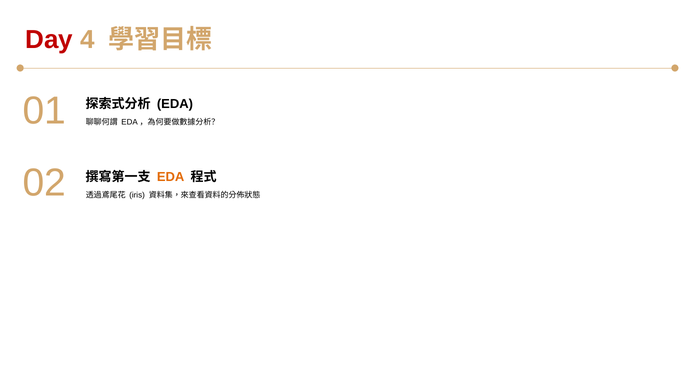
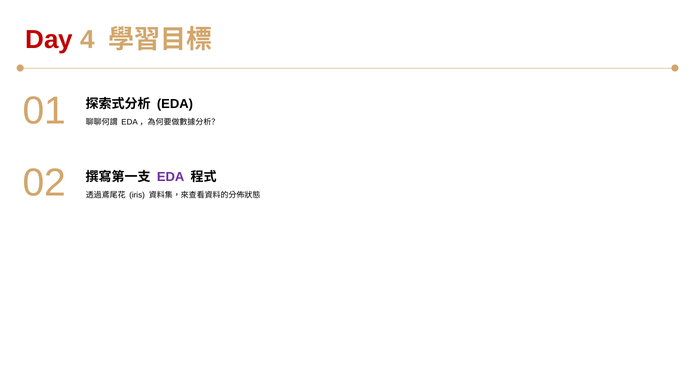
EDA colour: orange -> purple (171, 177)
